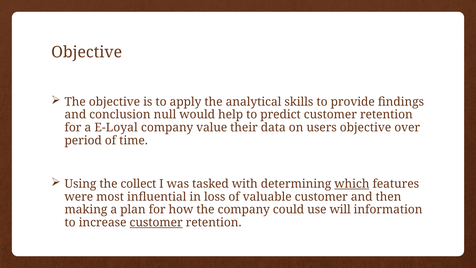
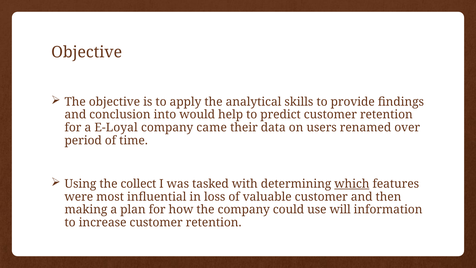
null: null -> into (165, 115)
value: value -> came (212, 127)
users objective: objective -> renamed (366, 127)
customer underline: present -> none (156, 222)
